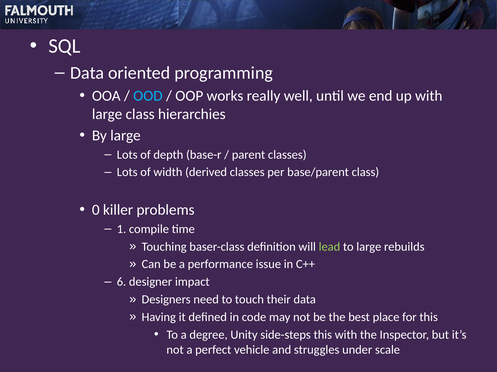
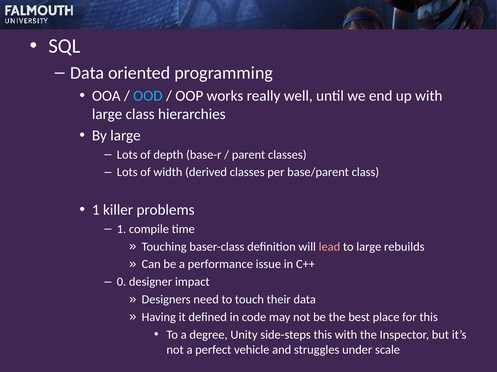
0: 0 -> 1 (96, 210)
lead colour: light green -> pink (329, 247)
6: 6 -> 0 (122, 282)
